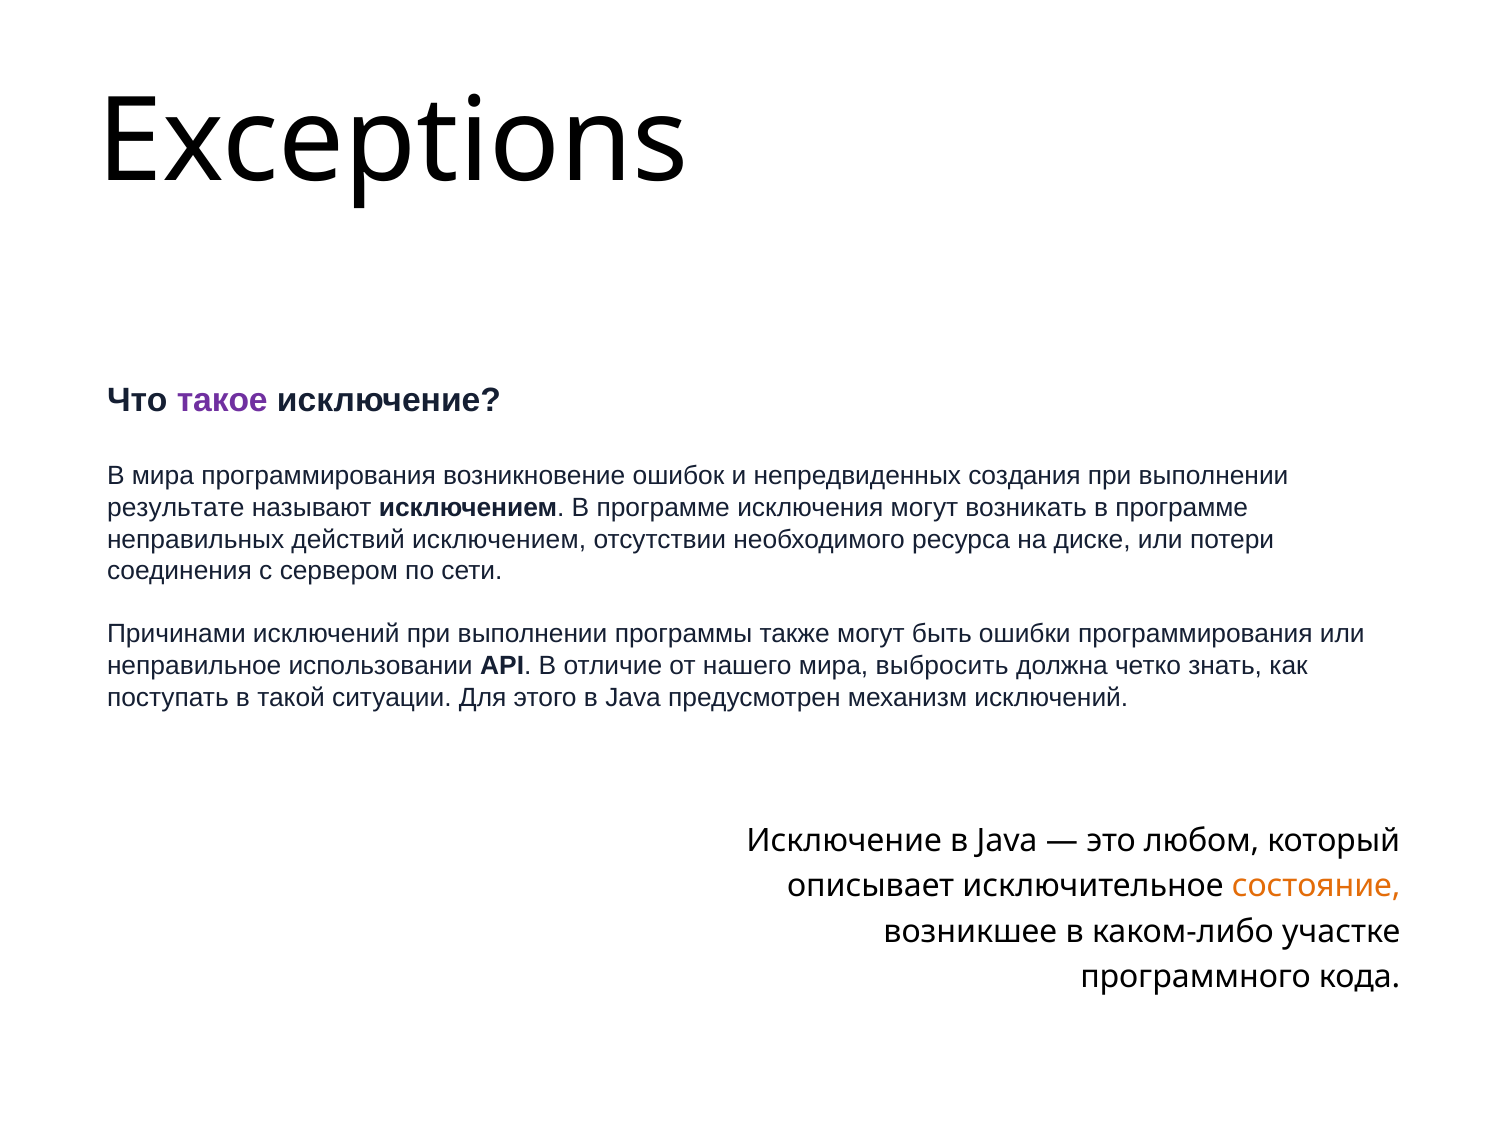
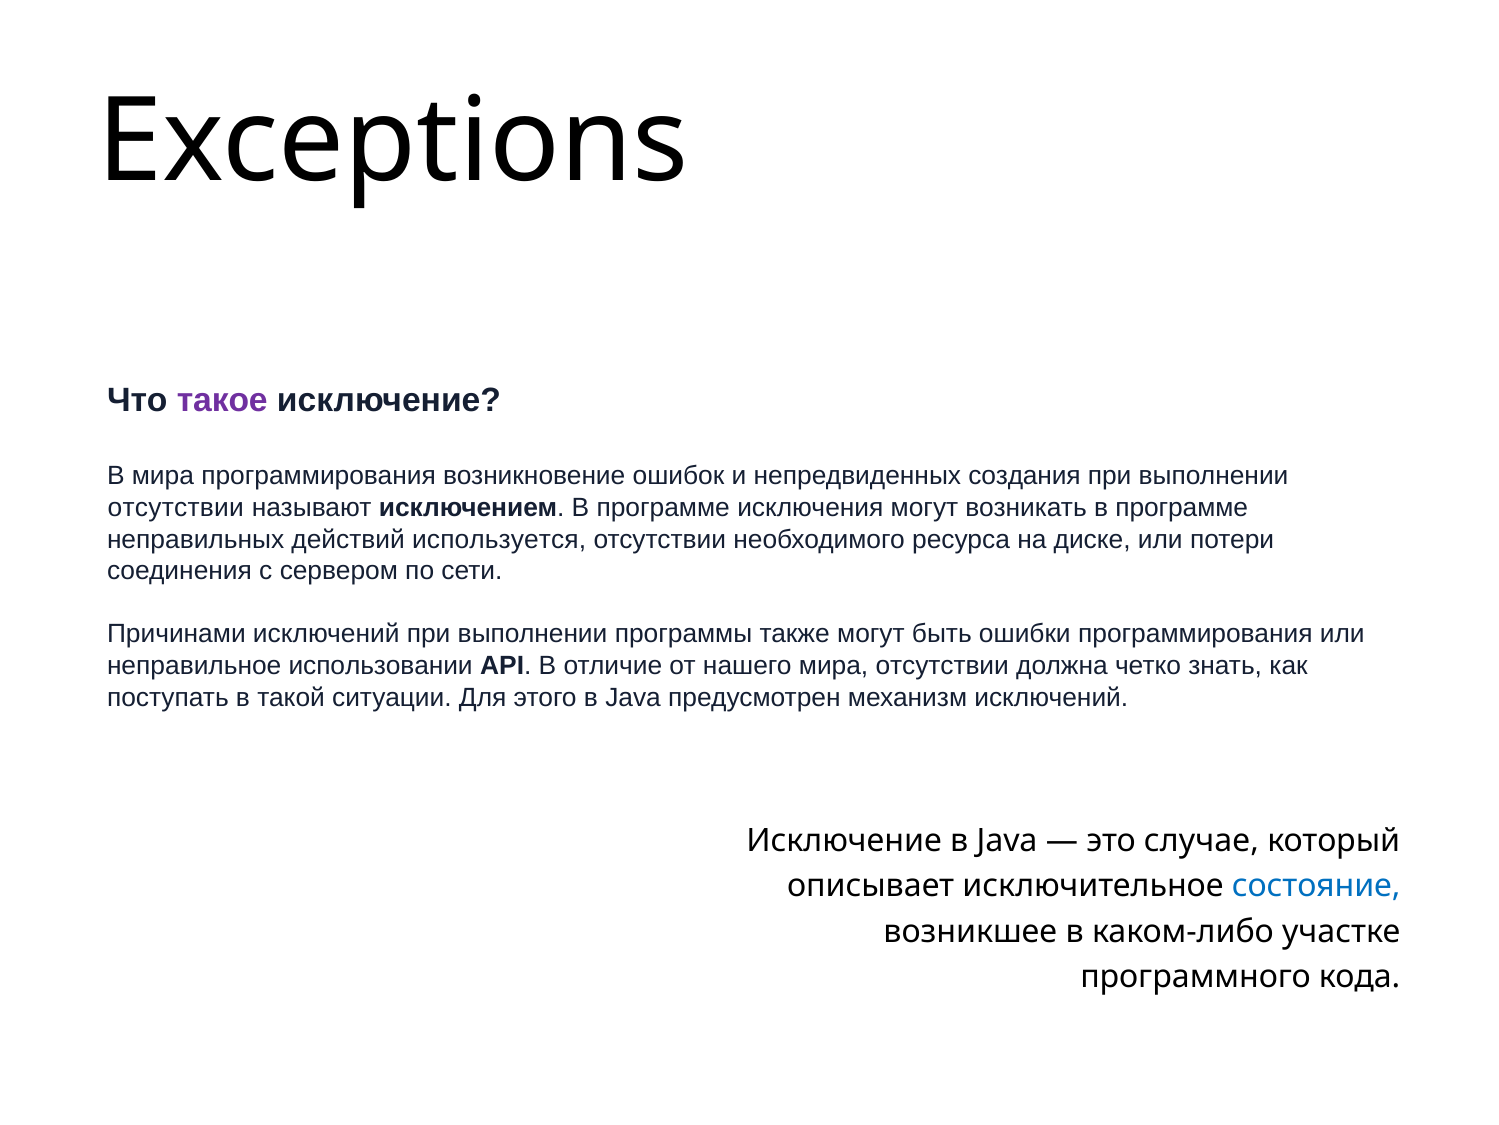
результате: результате -> отсутствии (176, 507)
действий исключением: исключением -> используется (499, 539)
мира выбросить: выбросить -> отсутствии (942, 665)
любом: любом -> случае (1201, 841)
состояние colour: orange -> blue (1316, 886)
